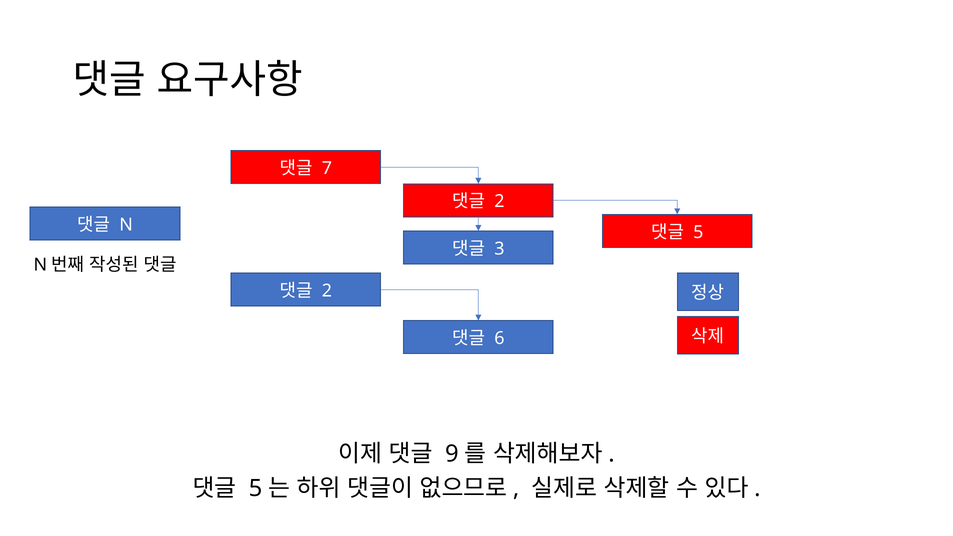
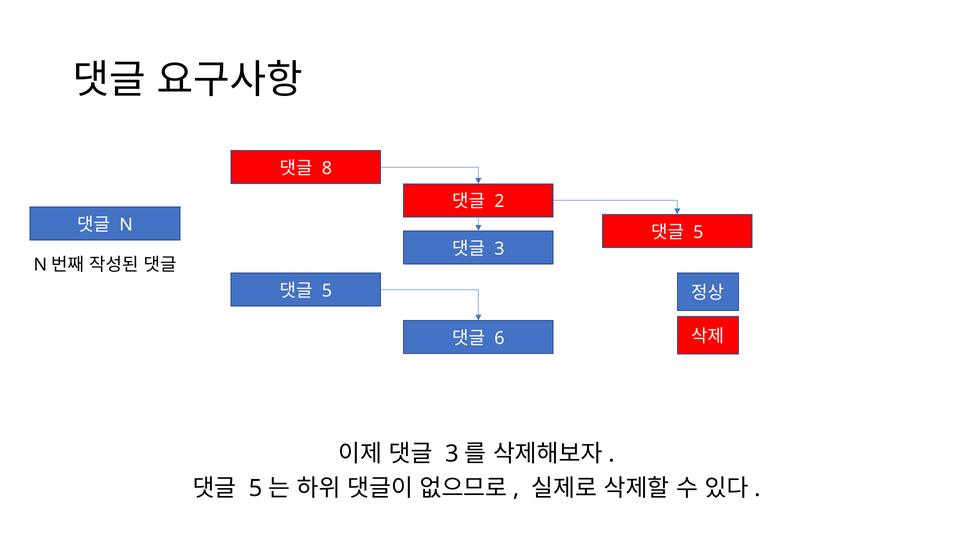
7: 7 -> 8 (327, 168)
2: 2 -> 5 (327, 291)
9: 9 -> 3 (452, 454)
